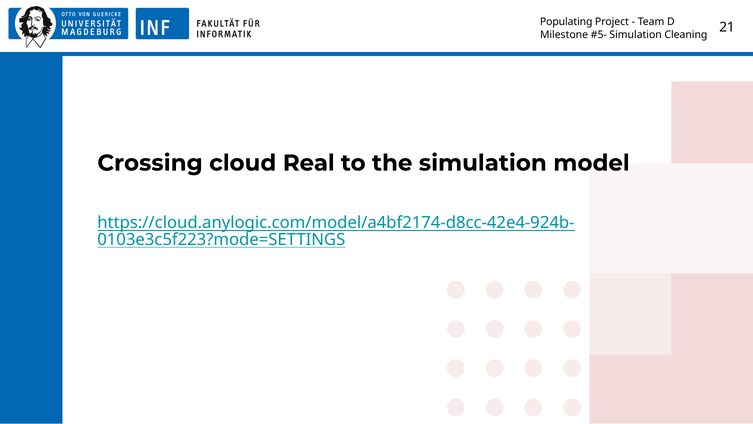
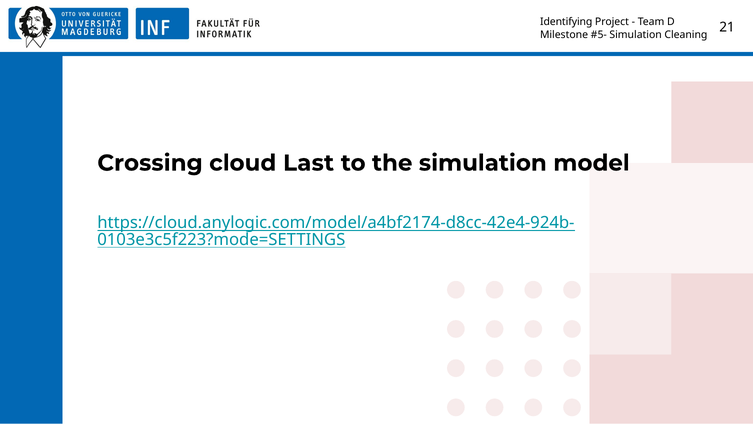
Populating: Populating -> Identifying (566, 22)
Real: Real -> Last (309, 163)
